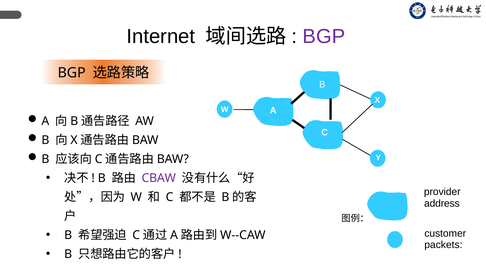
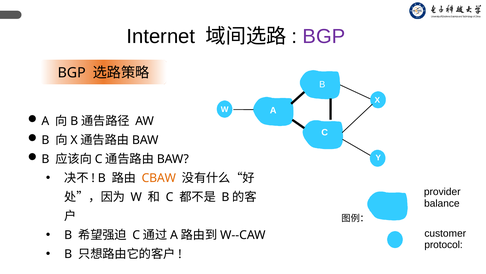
CBAW colour: purple -> orange (159, 178)
address: address -> balance (442, 203)
packets: packets -> protocol (444, 244)
